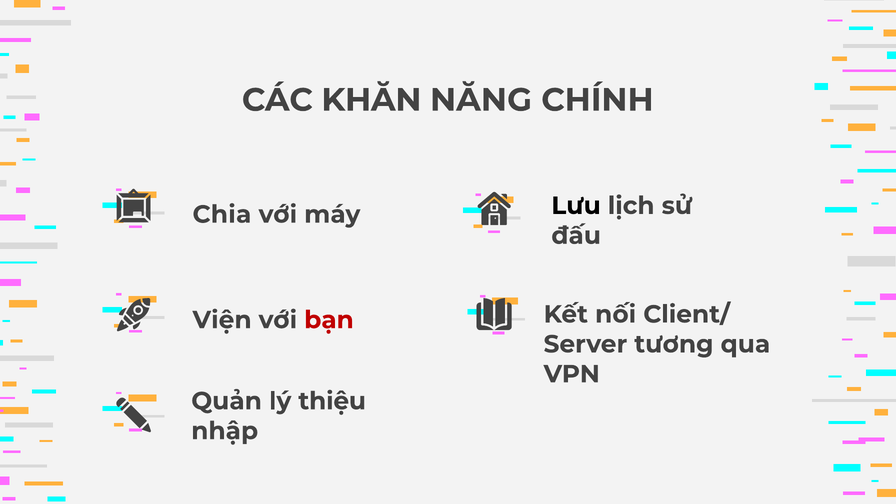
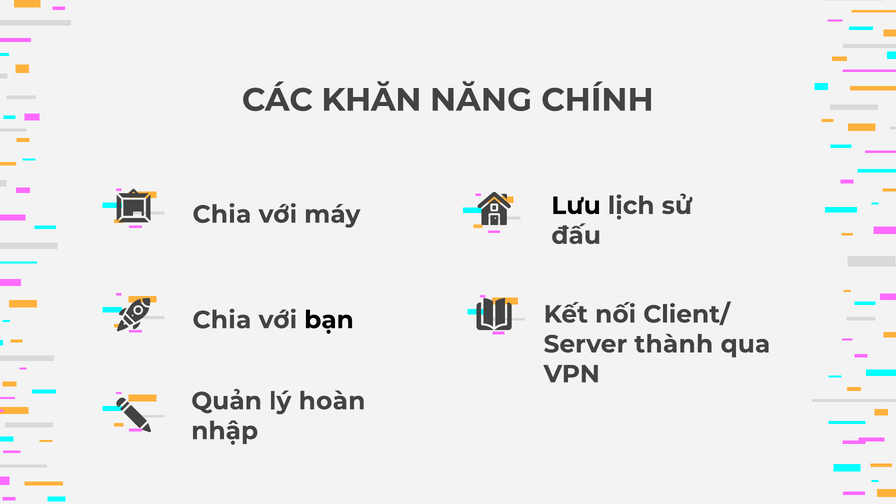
Viện: Viện -> Chia (222, 320)
bạn colour: red -> black (329, 320)
tương: tương -> thành (674, 344)
thiệu: thiệu -> hoàn (332, 401)
